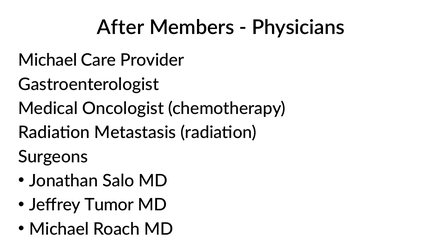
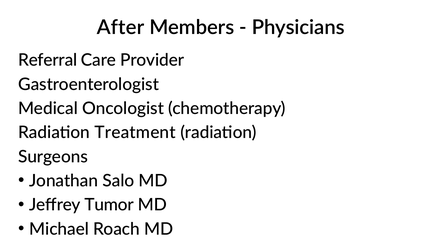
Michael: Michael -> Referral (48, 60)
Metastasis: Metastasis -> Treatment (135, 133)
